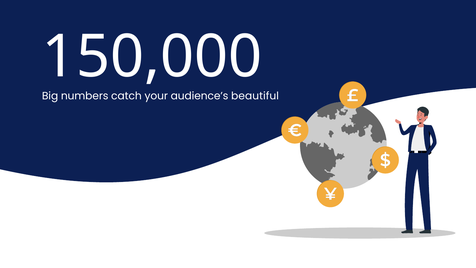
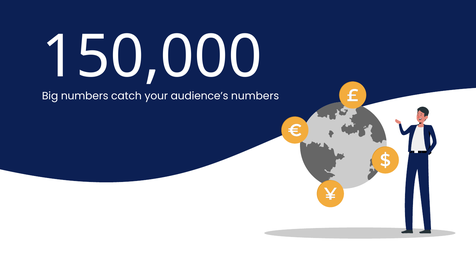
beautiful: beautiful -> numbers (255, 96)
